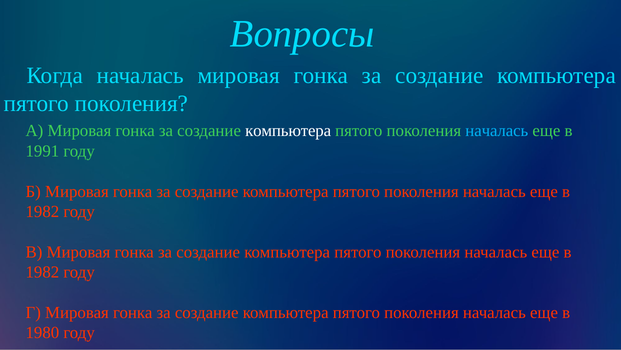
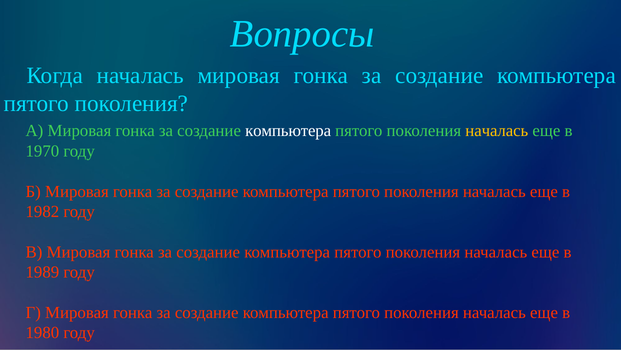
началась colour: light blue -> yellow (497, 131)
1991: 1991 -> 1970 (42, 151)
1982: 1982 -> 1989 (42, 272)
